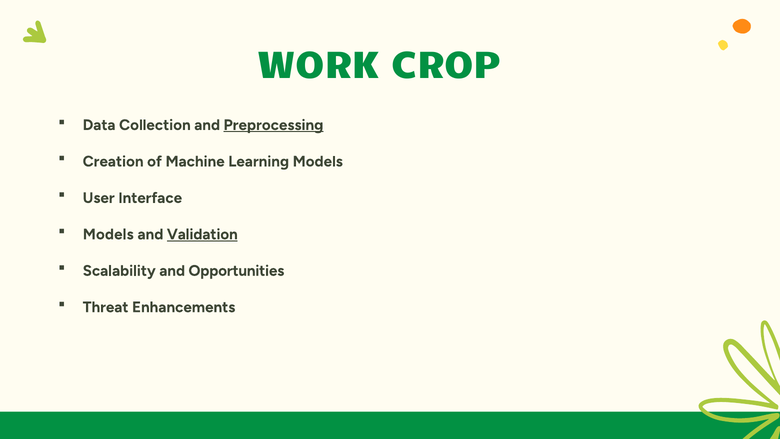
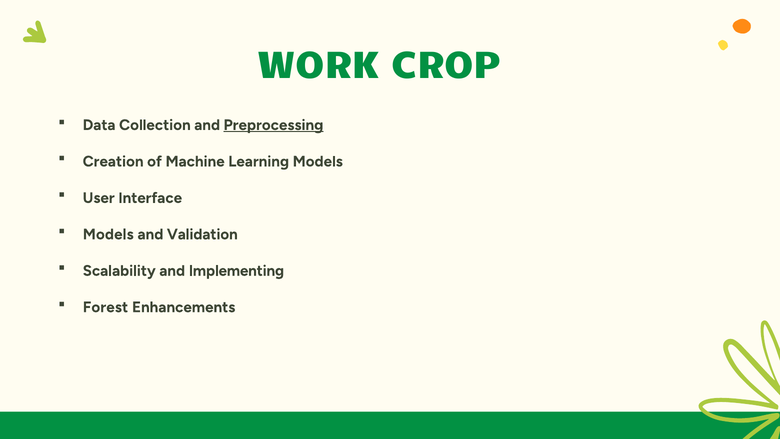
Validation underline: present -> none (202, 234)
Opportunities: Opportunities -> Implementing (236, 271)
Threat: Threat -> Forest (105, 307)
